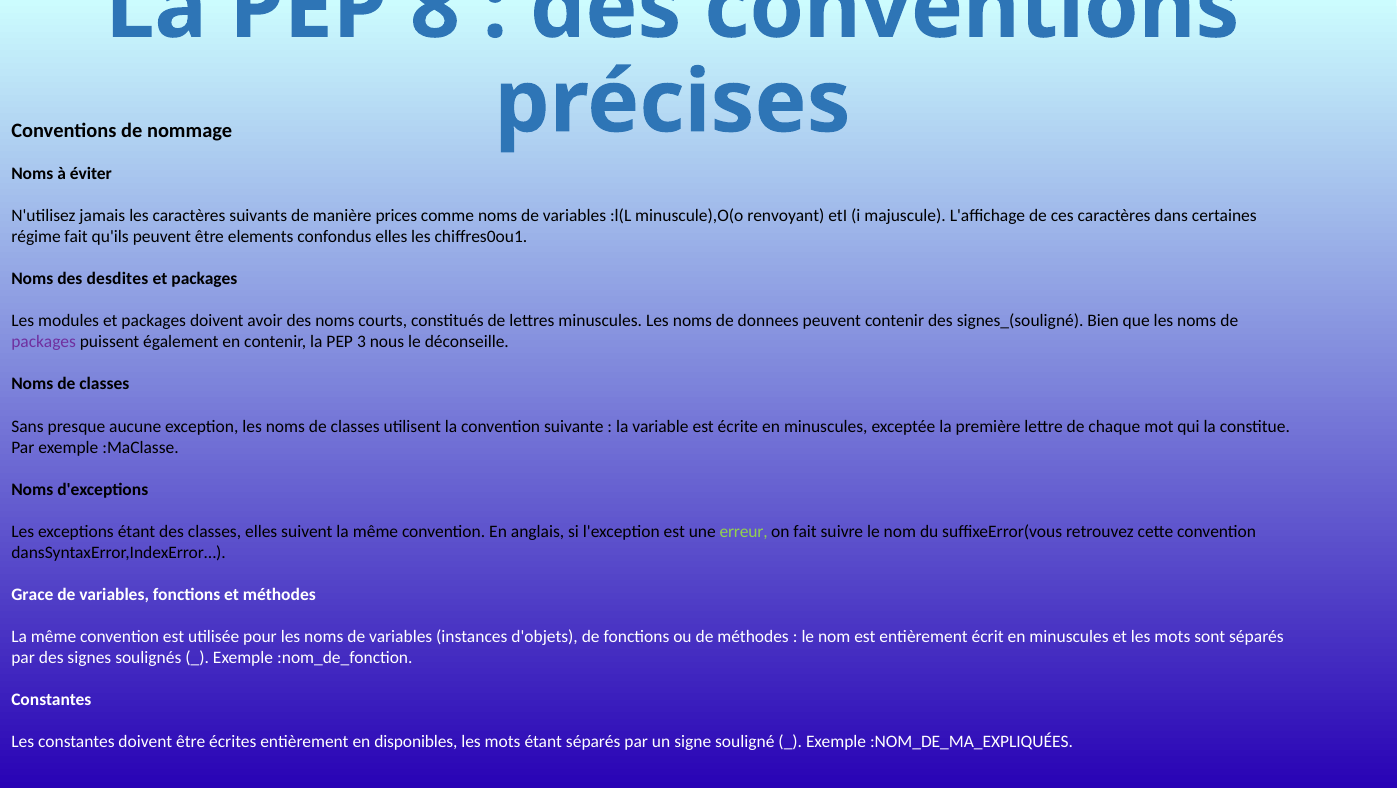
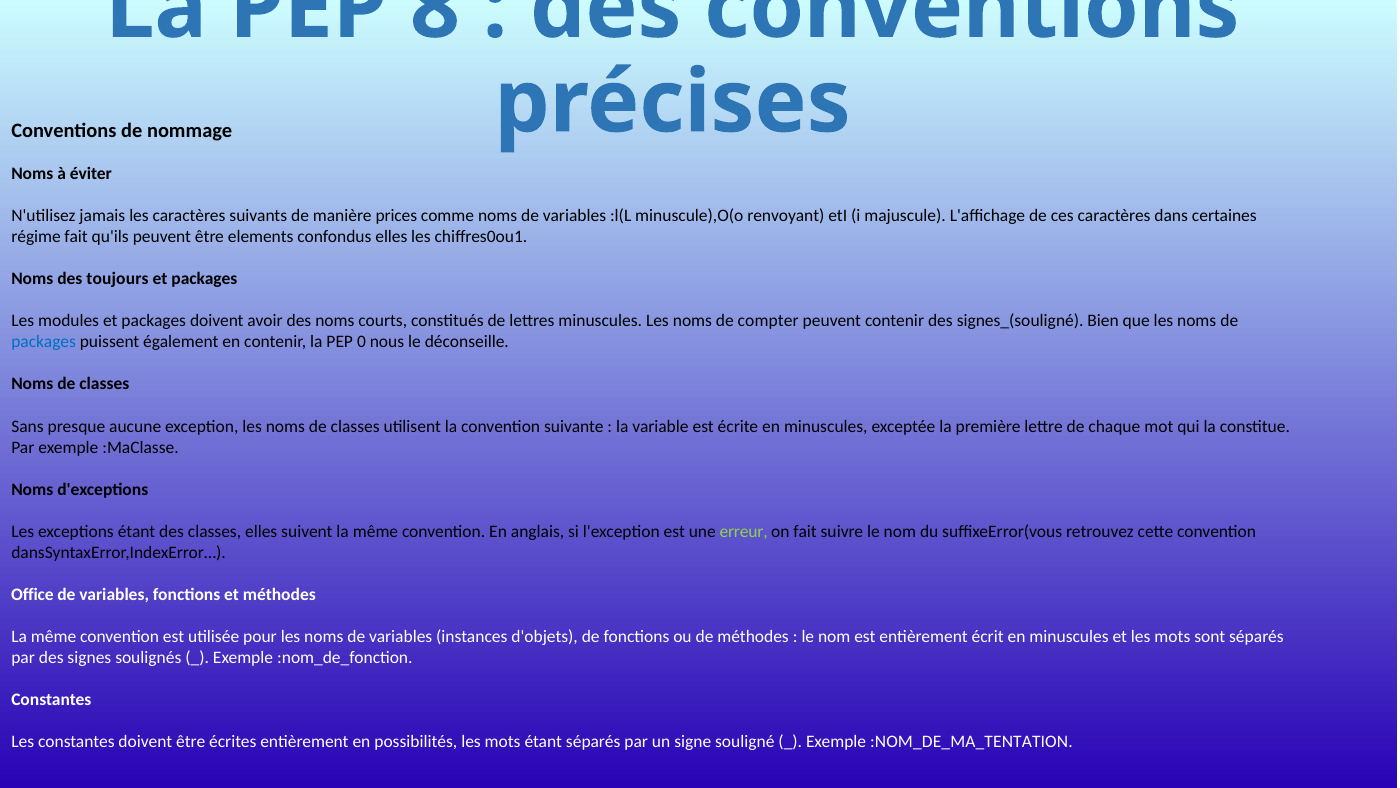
desdites: desdites -> toujours (117, 279)
donnees: donnees -> compter (768, 321)
packages colour: purple -> blue (44, 342)
3: 3 -> 0 (361, 342)
Grace: Grace -> Office (32, 594)
disponibles: disponibles -> possibilités (416, 741)
:NOM_DE_MA_EXPLIQUÉES: :NOM_DE_MA_EXPLIQUÉES -> :NOM_DE_MA_TENTATION (971, 741)
